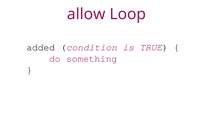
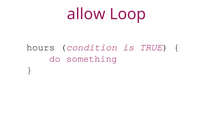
added: added -> hours (41, 47)
